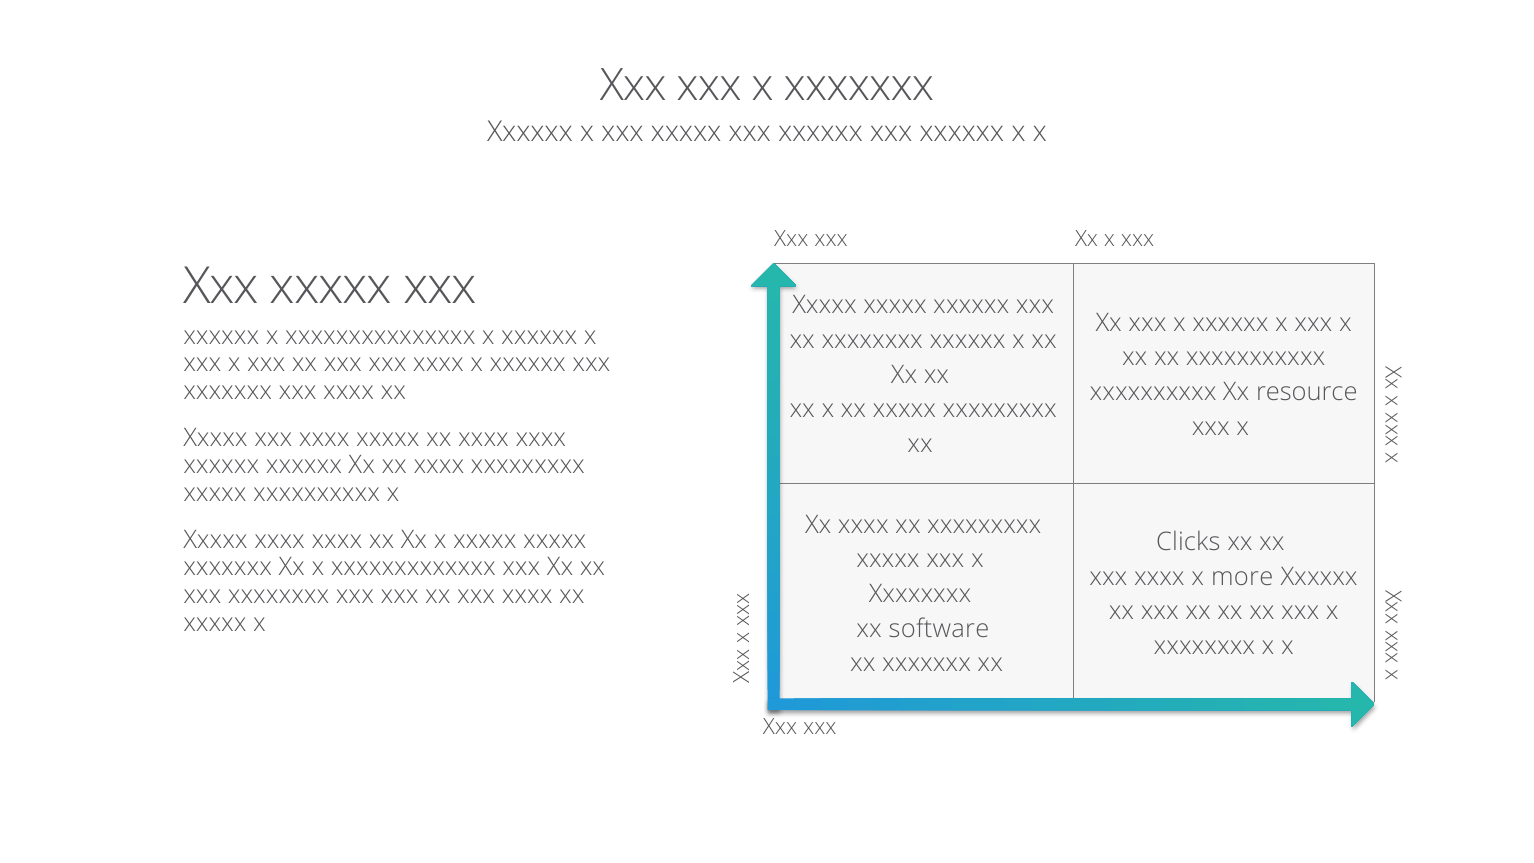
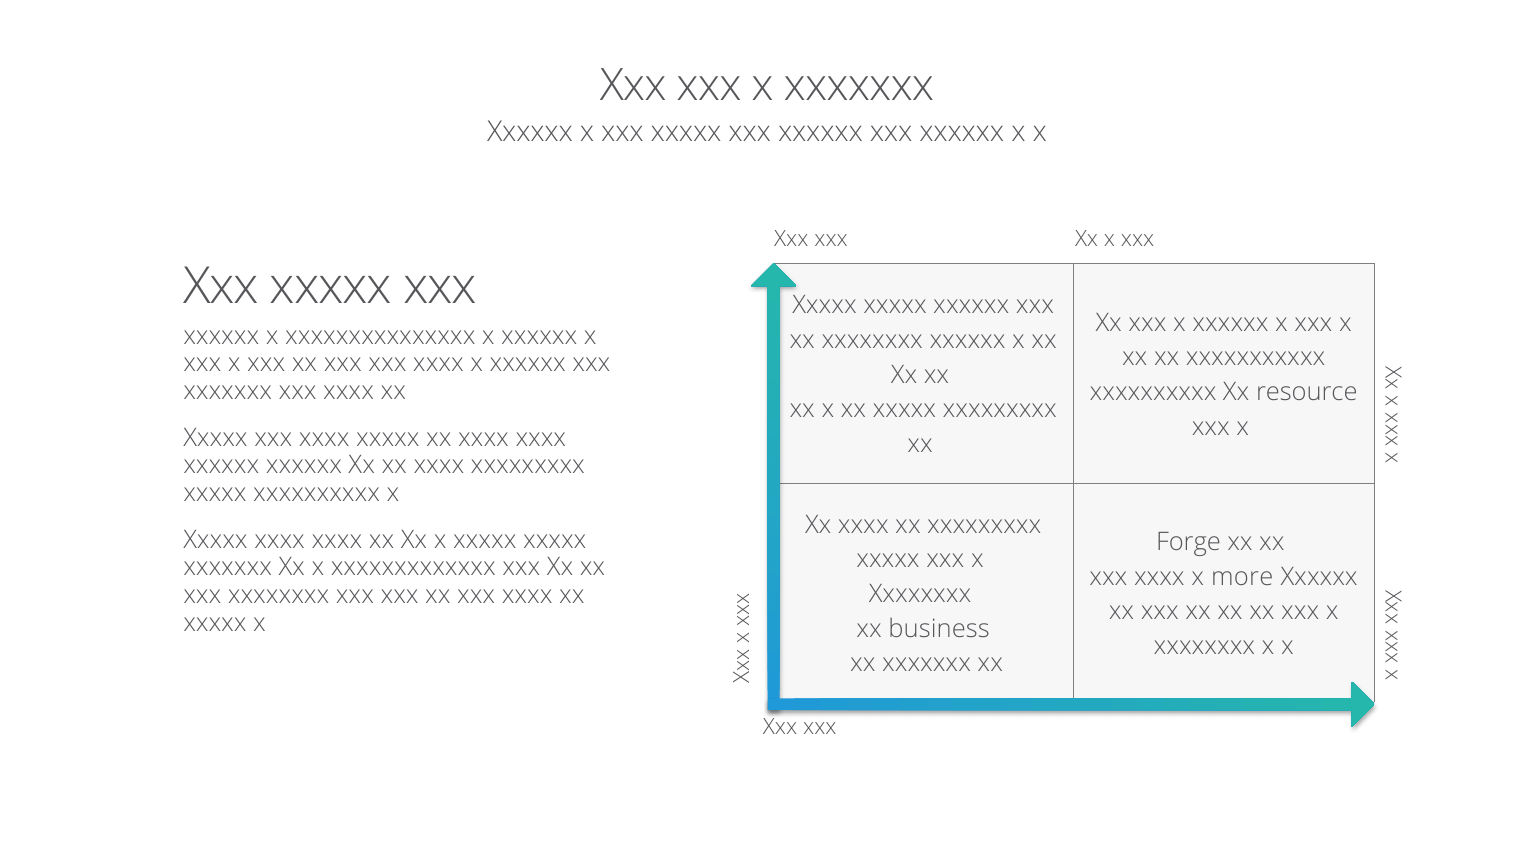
Clicks: Clicks -> Forge (1189, 542)
software: software -> business (939, 629)
